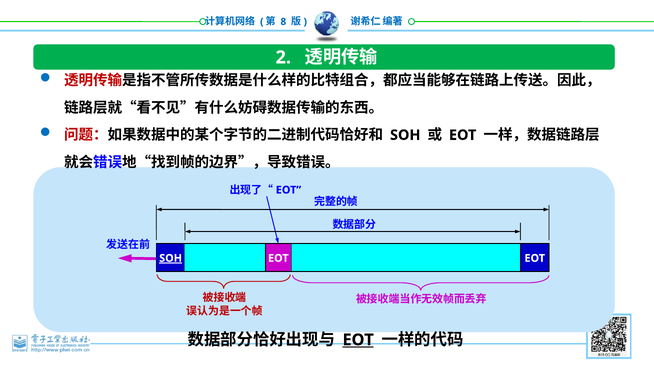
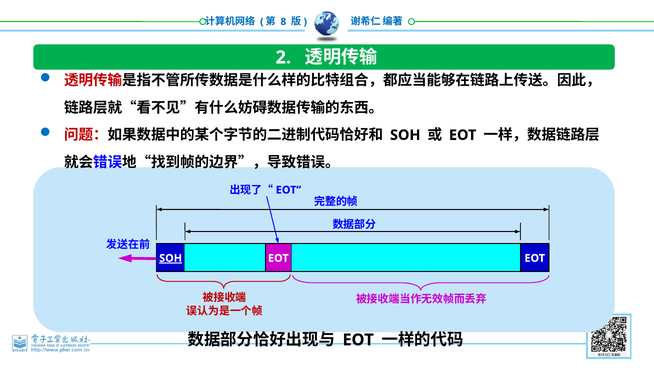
EOT underline: present -> none (358, 340)
